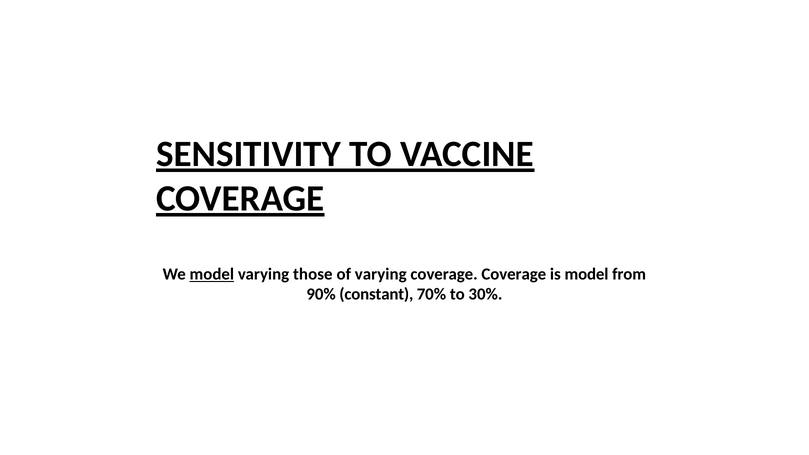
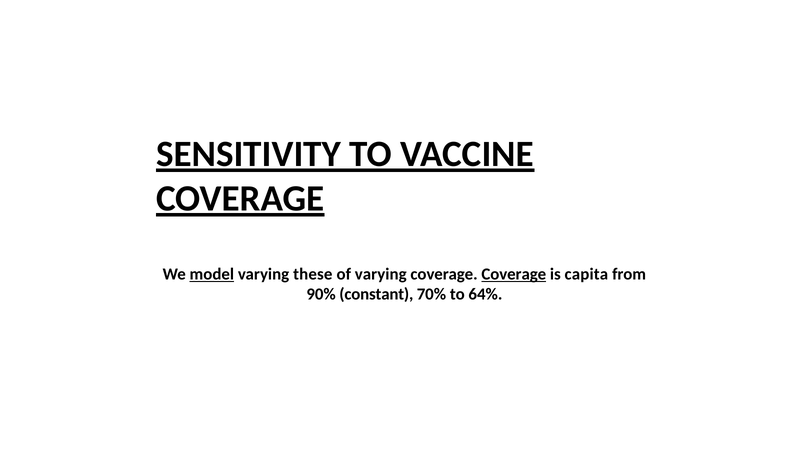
those: those -> these (313, 274)
Coverage underline: none -> present (514, 274)
is model: model -> capita (586, 274)
30%: 30% -> 64% (485, 294)
